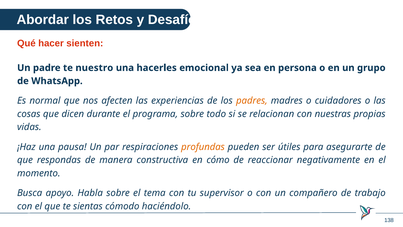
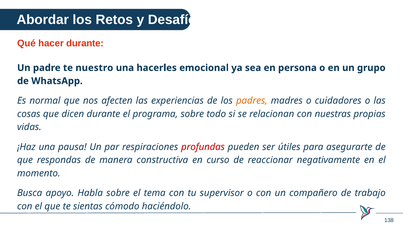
hacer sienten: sienten -> durante (85, 43)
profundas colour: orange -> red (203, 147)
cómo: cómo -> curso (218, 160)
